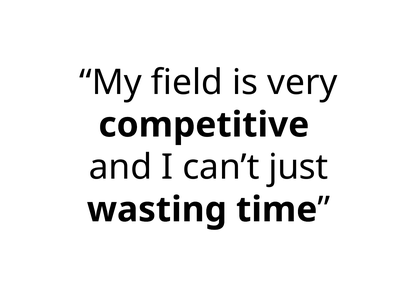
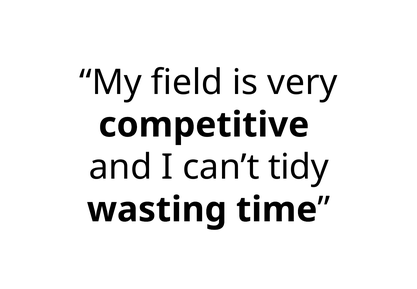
just: just -> tidy (298, 167)
